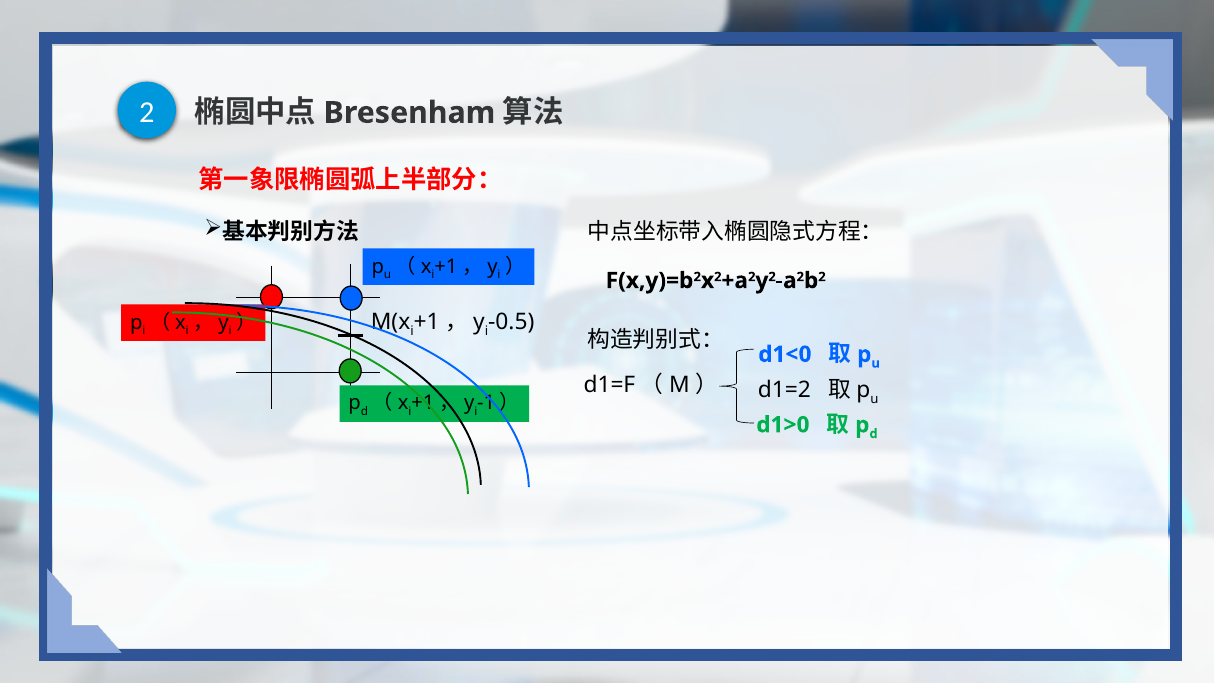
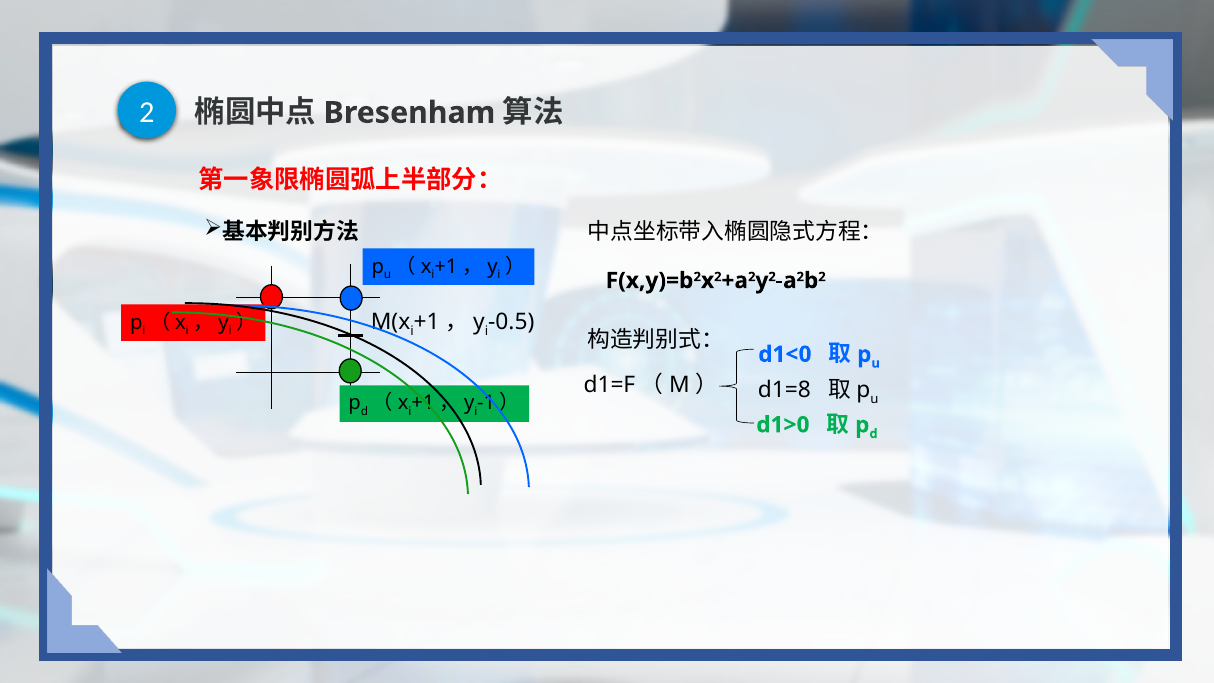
d1=2: d1=2 -> d1=8 (784, 390)
